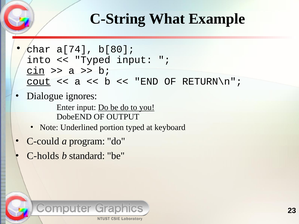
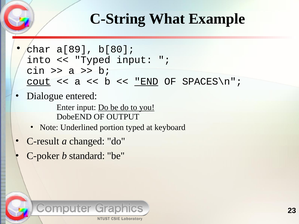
a[74: a[74 -> a[89 (75, 49)
cin underline: present -> none (36, 71)
END underline: none -> present (146, 81)
RETURN\n: RETURN\n -> SPACES\n (212, 81)
ignores: ignores -> entered (81, 96)
C-could: C-could -> C-result (43, 141)
program: program -> changed (87, 141)
C-holds: C-holds -> C-poker (43, 156)
